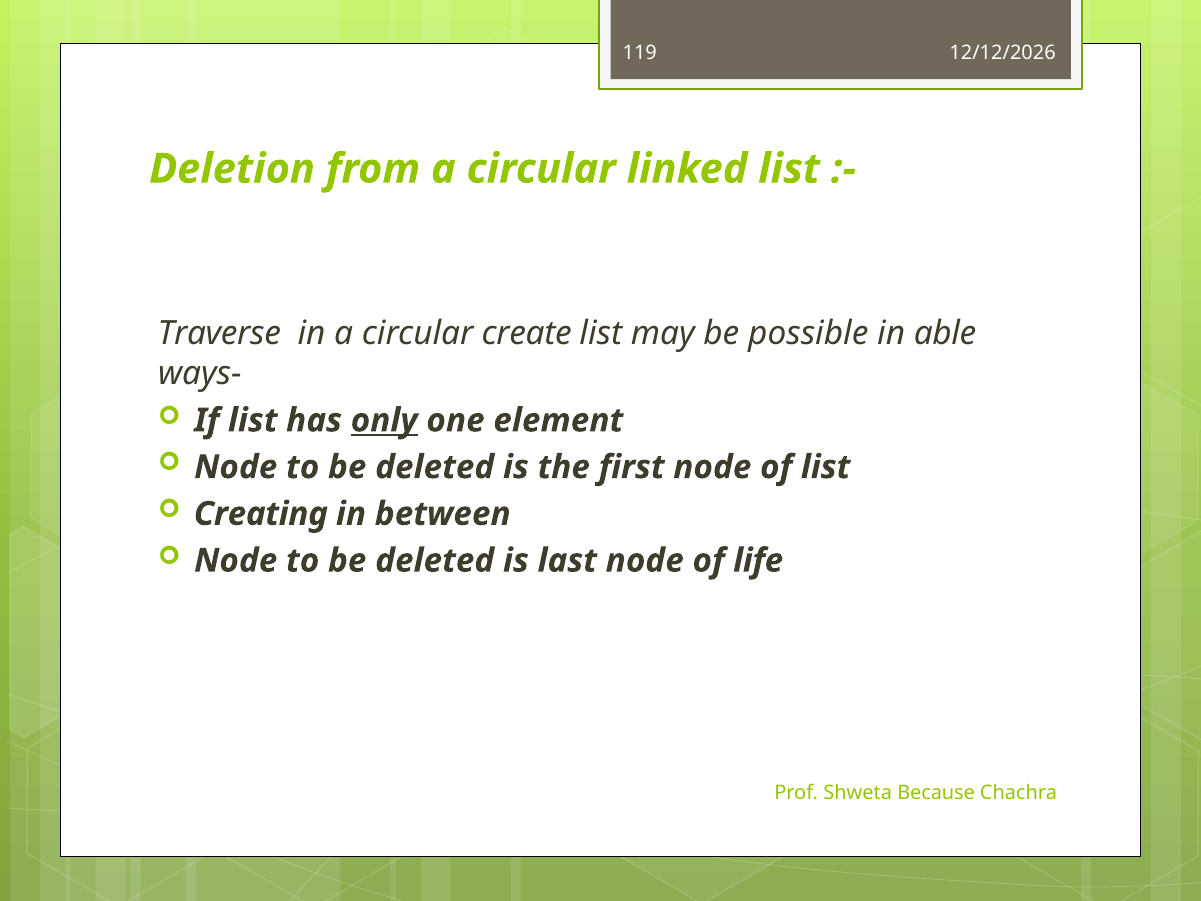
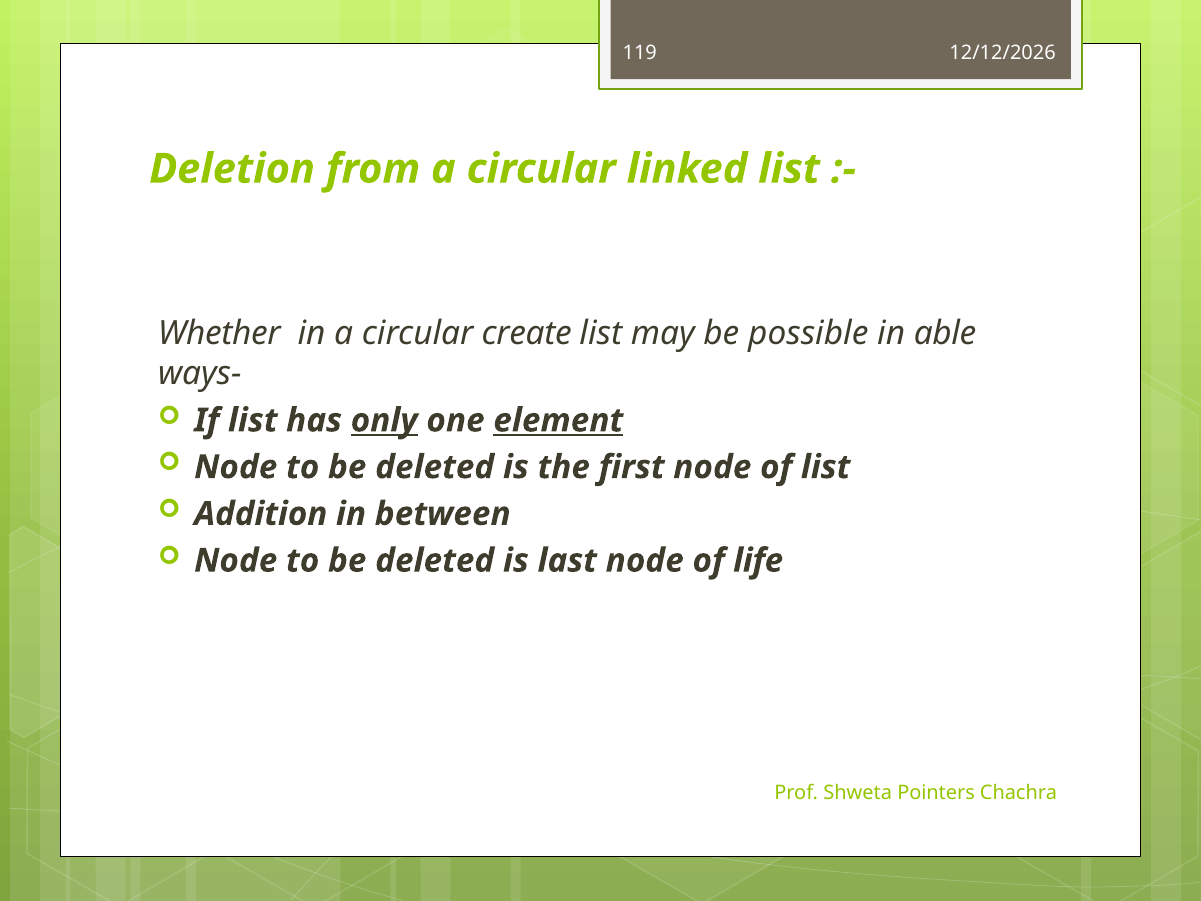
Traverse: Traverse -> Whether (219, 334)
element underline: none -> present (558, 420)
Creating: Creating -> Addition (261, 514)
Because: Because -> Pointers (936, 792)
